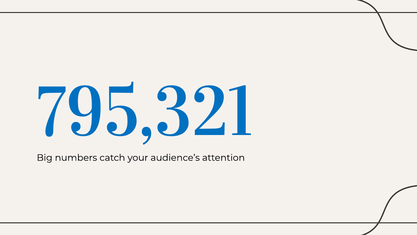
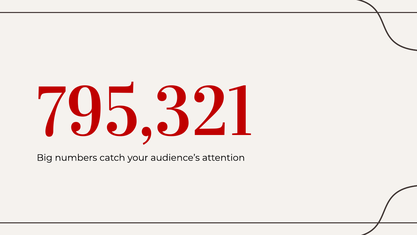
795,321 colour: blue -> red (145, 112)
